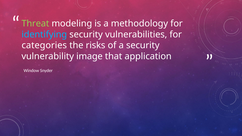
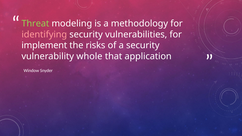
identifying colour: light blue -> pink (44, 35)
categories: categories -> implement (44, 45)
image: image -> whole (89, 56)
